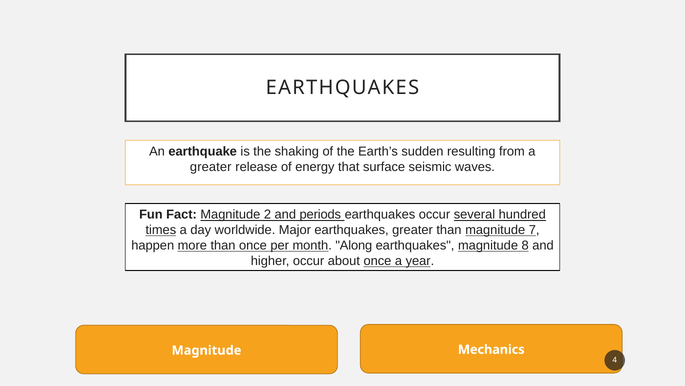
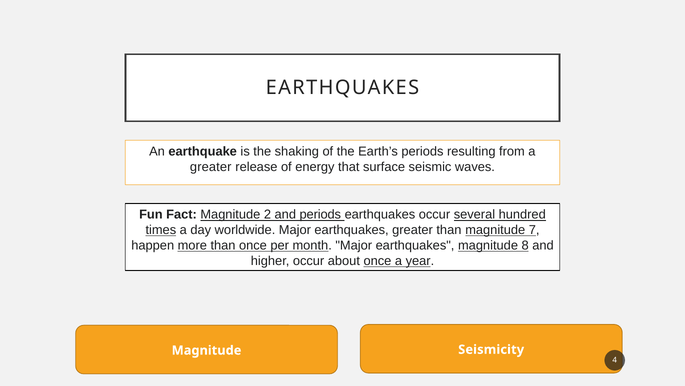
Earth’s sudden: sudden -> periods (422, 151)
month Along: Along -> Major (354, 245)
Mechanics: Mechanics -> Seismicity (491, 349)
